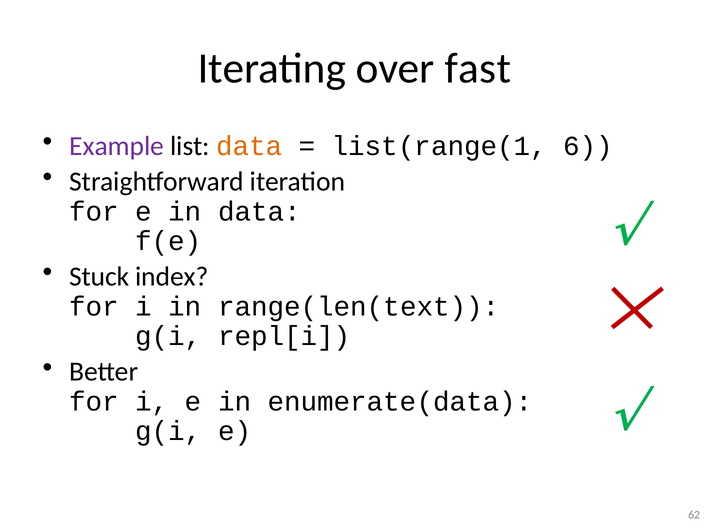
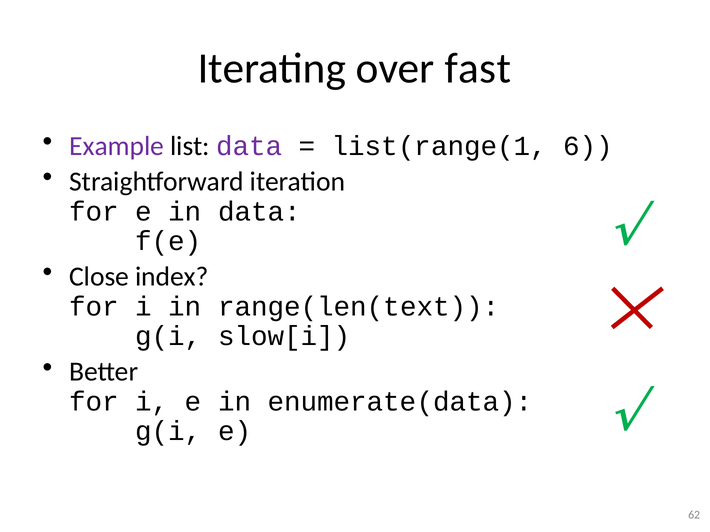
data colour: orange -> purple (249, 146)
Stuck: Stuck -> Close (99, 277)
repl[i: repl[i -> slow[i (284, 337)
